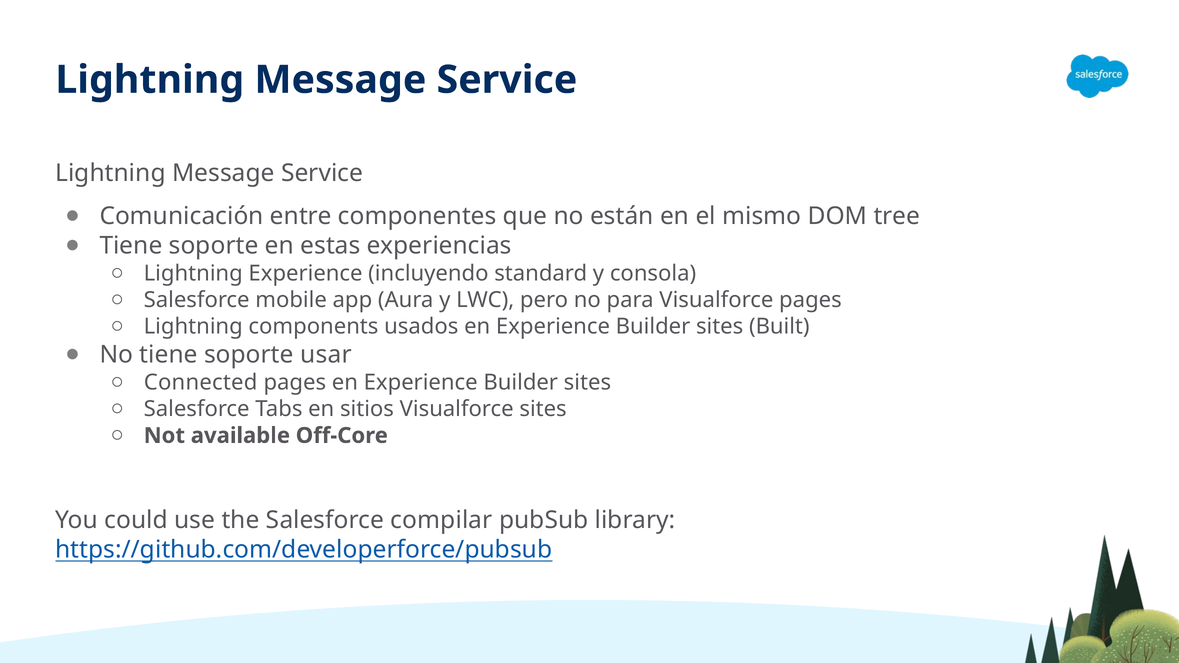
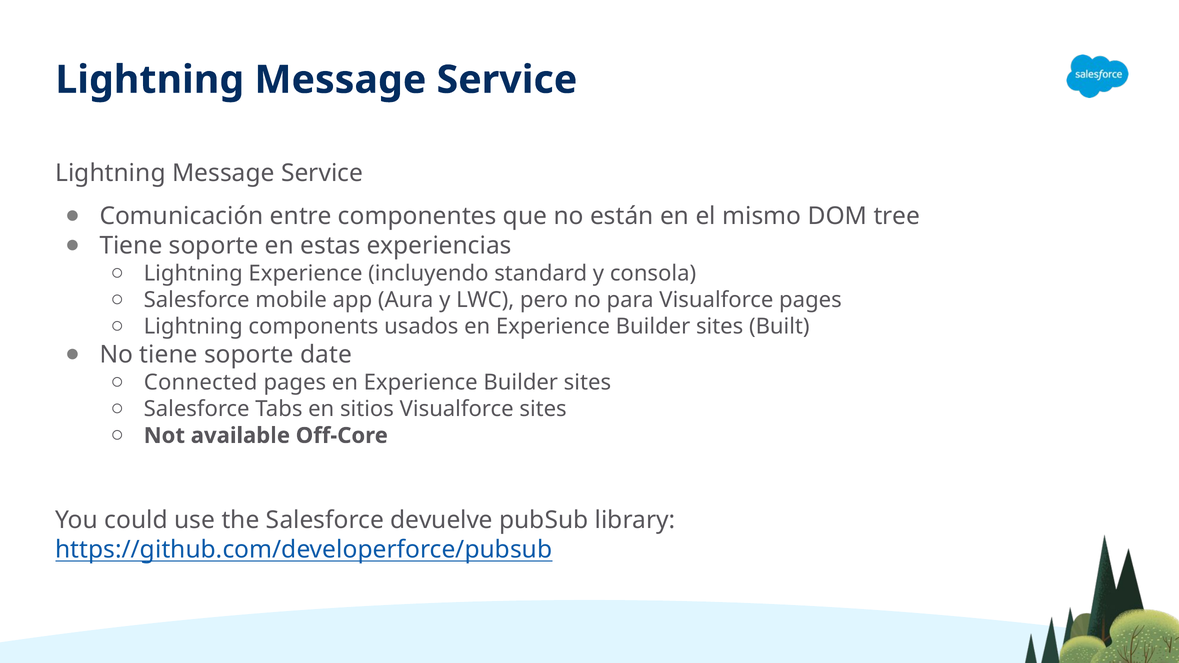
usar: usar -> date (326, 355)
compilar: compilar -> devuelve (442, 521)
